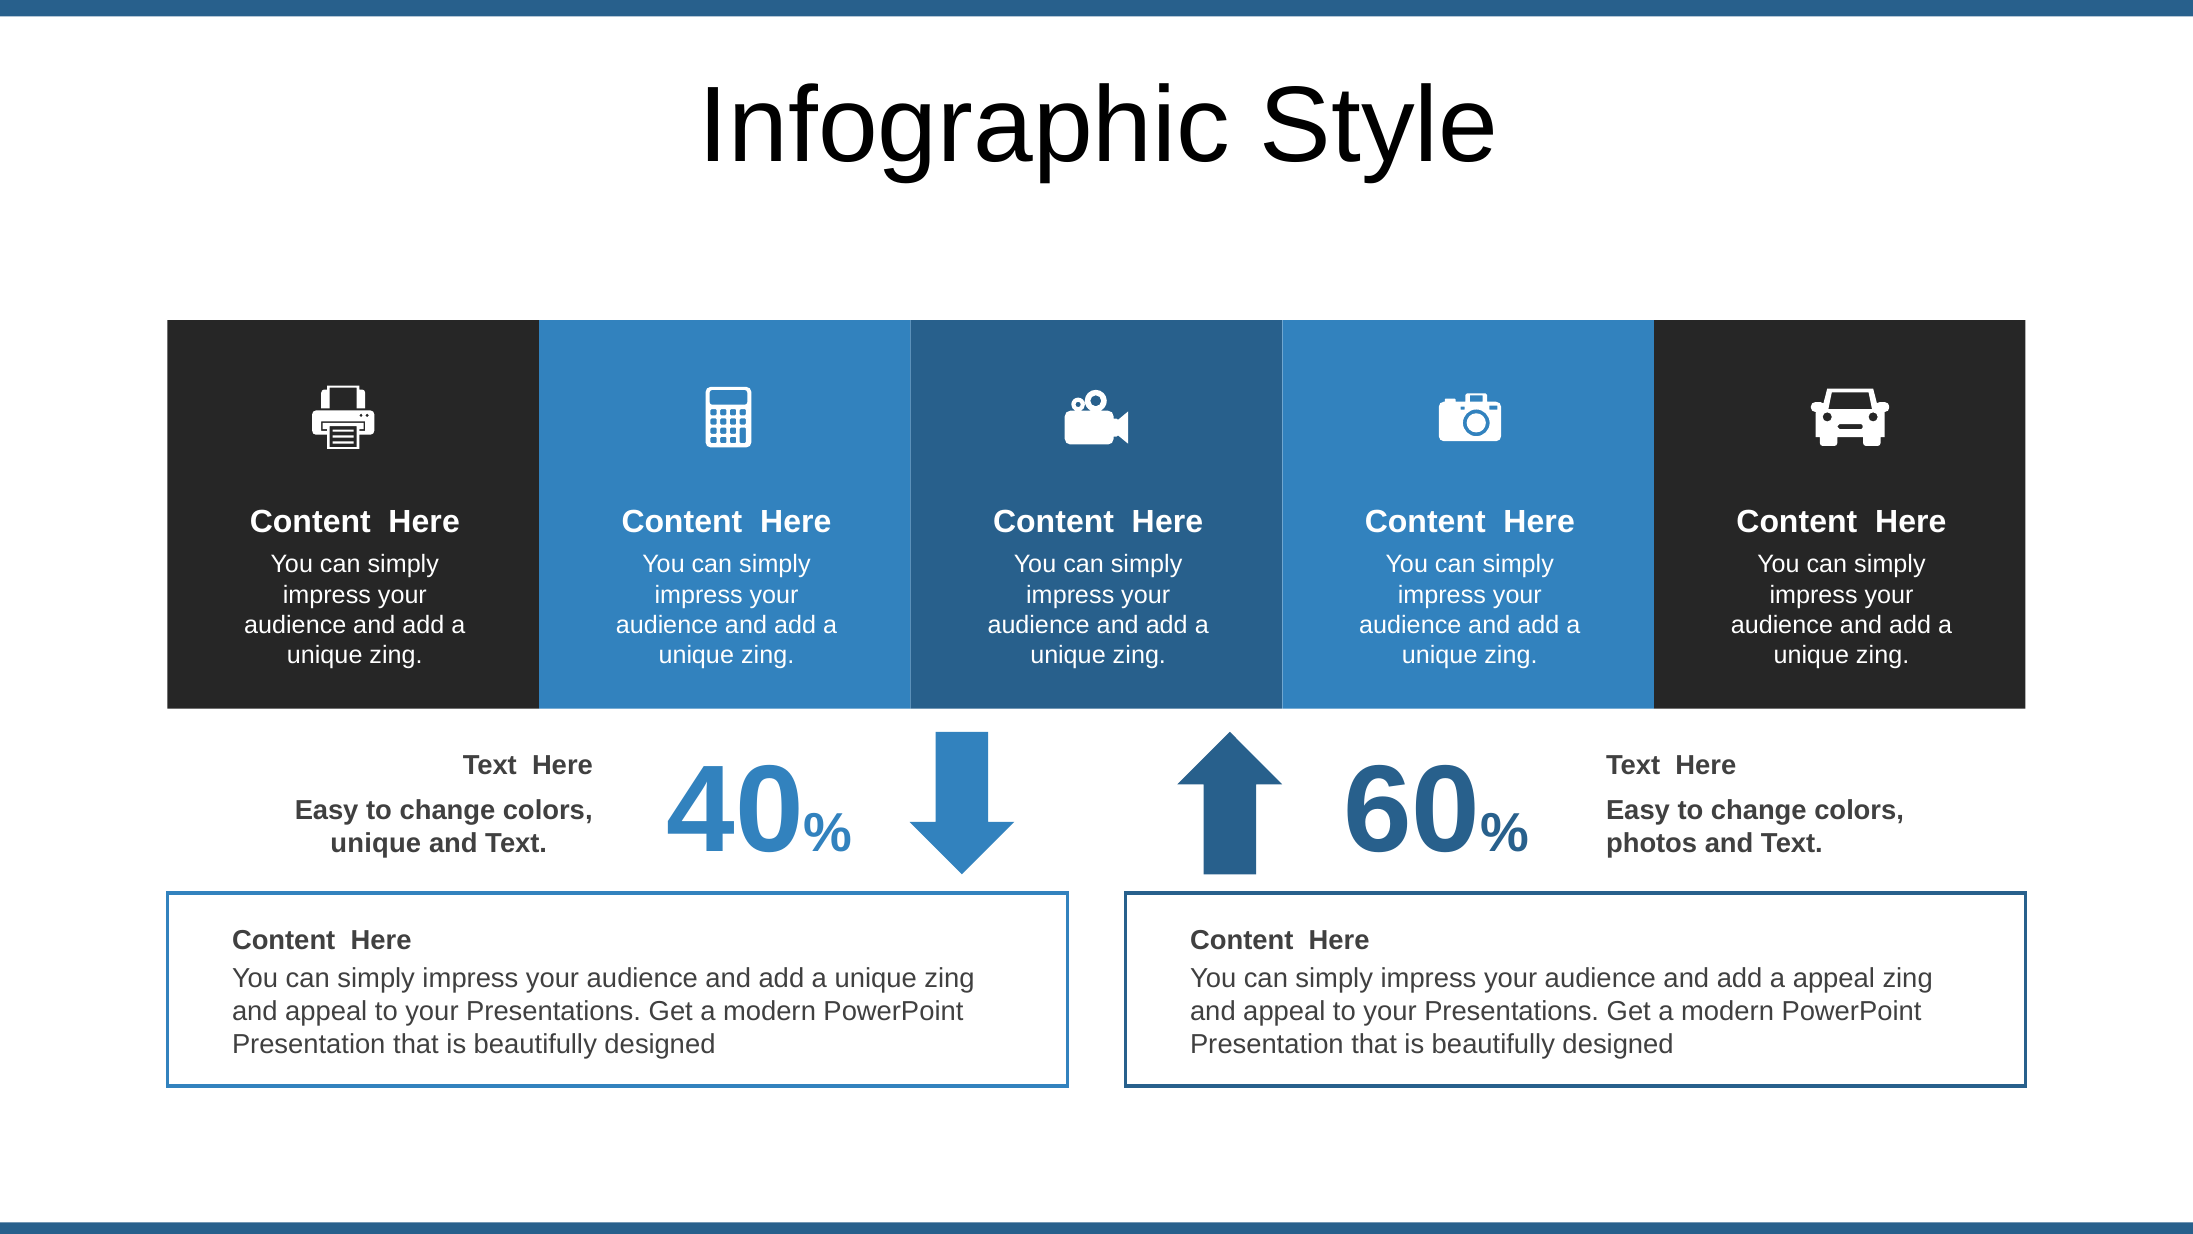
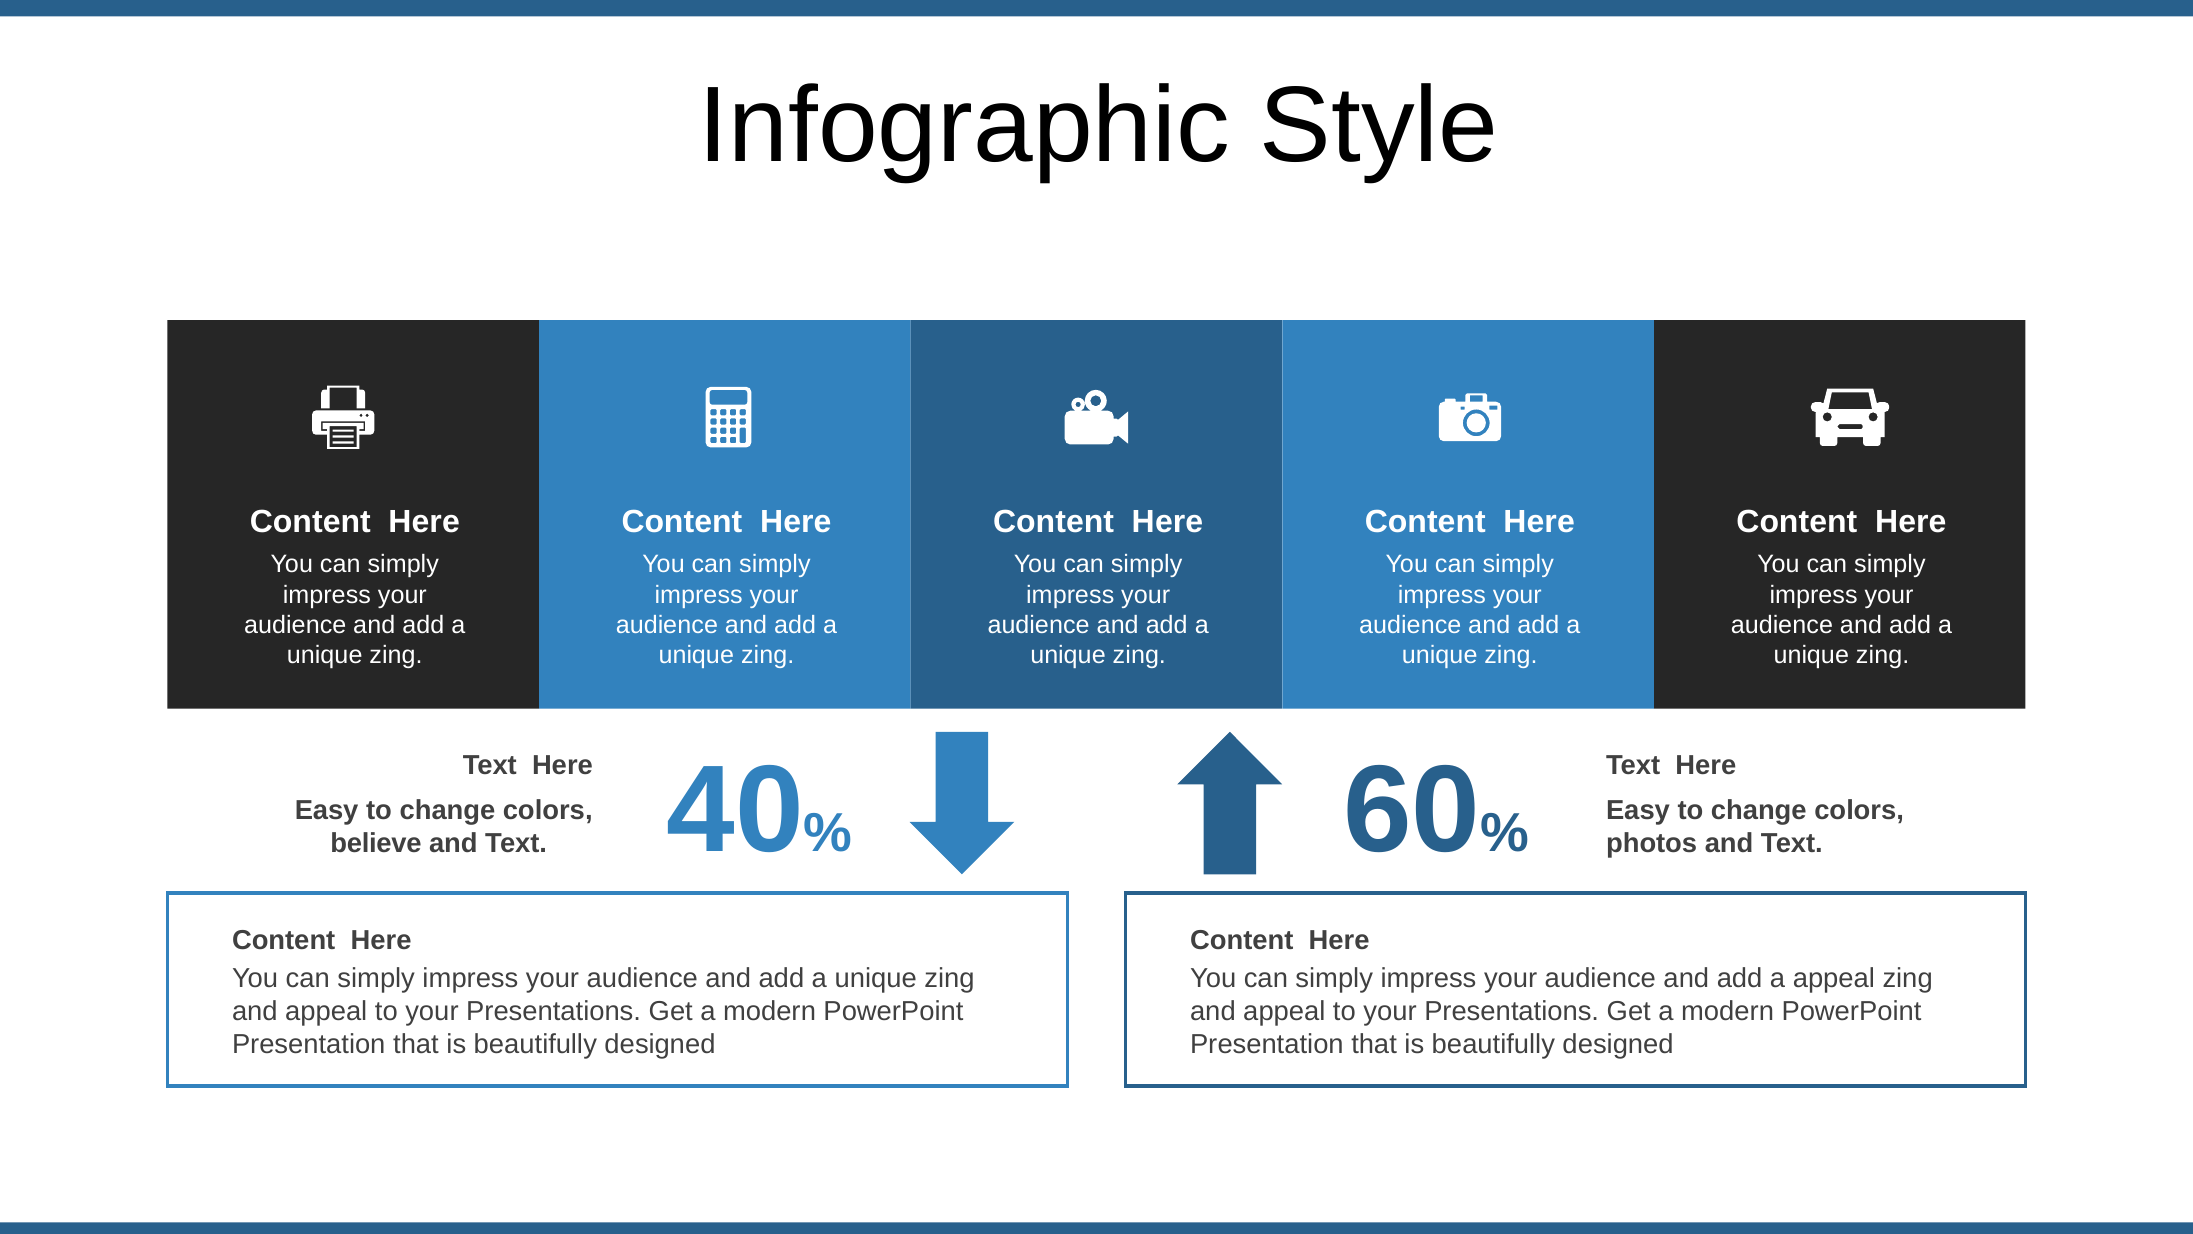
unique: unique -> believe (376, 843)
